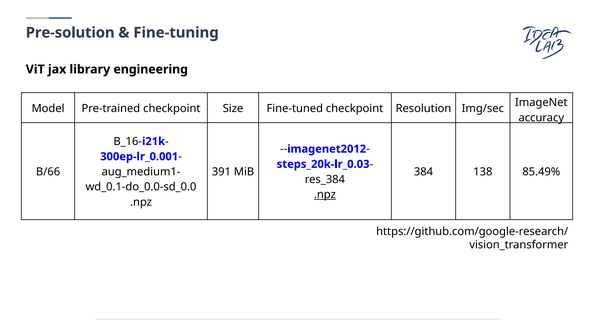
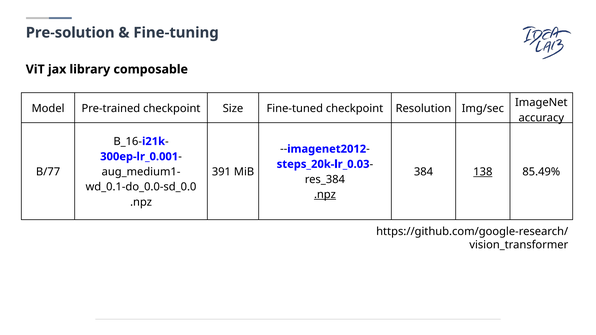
engineering: engineering -> composable (151, 69)
B/66: B/66 -> B/77 (48, 172)
138 underline: none -> present (483, 172)
